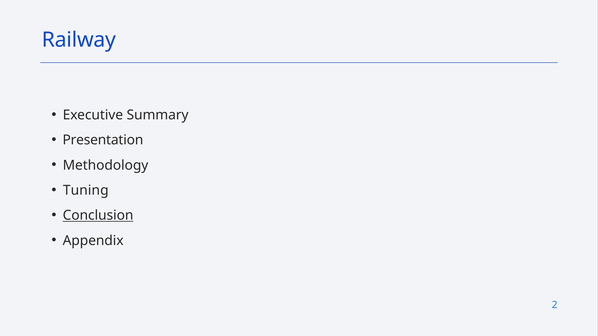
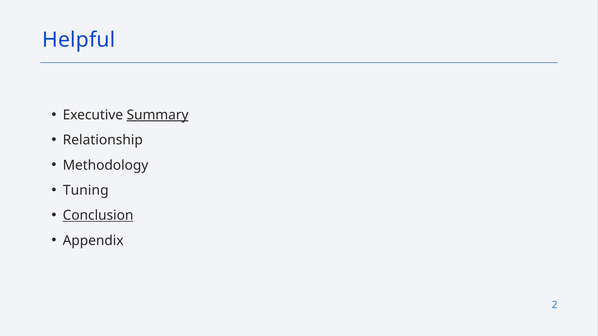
Railway: Railway -> Helpful (79, 40)
Summary underline: none -> present (158, 115)
Presentation: Presentation -> Relationship (103, 140)
